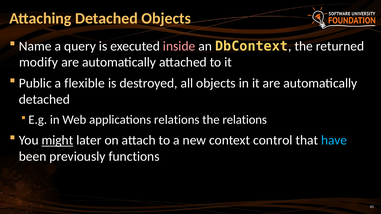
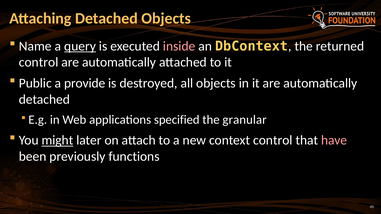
query underline: none -> present (80, 46)
modify: modify -> control (39, 62)
flexible: flexible -> provide (85, 83)
applications relations: relations -> specified (177, 120)
the relations: relations -> granular (245, 120)
have colour: light blue -> pink (334, 140)
